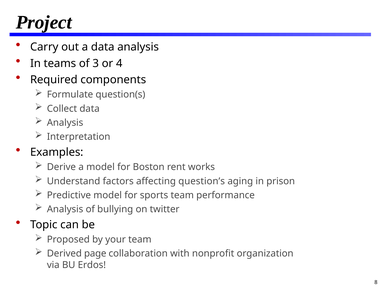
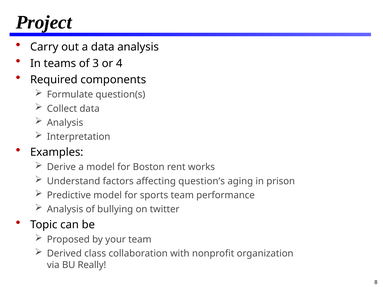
page: page -> class (95, 254)
Erdos: Erdos -> Really (92, 265)
